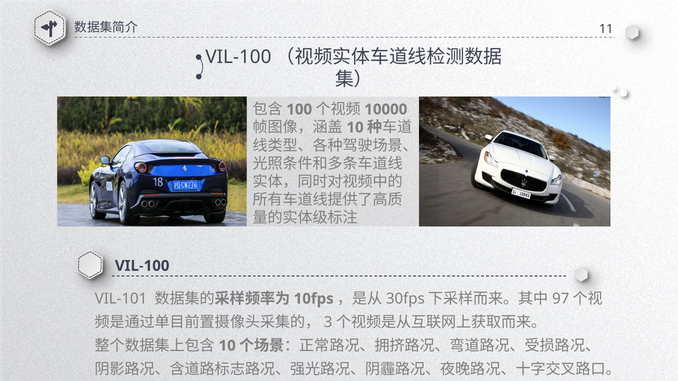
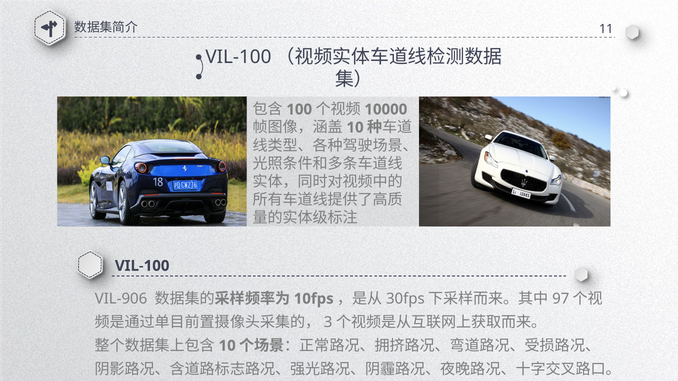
VIL-101: VIL-101 -> VIL-906 (121, 299)
